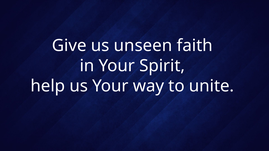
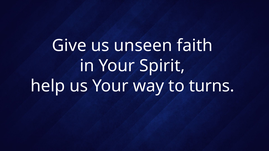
unite: unite -> turns (212, 86)
